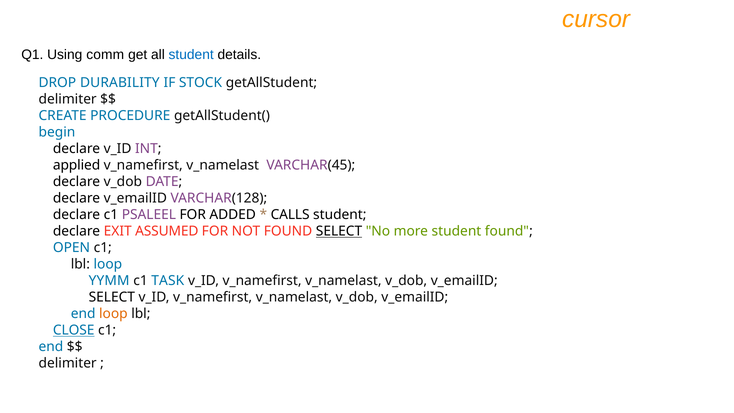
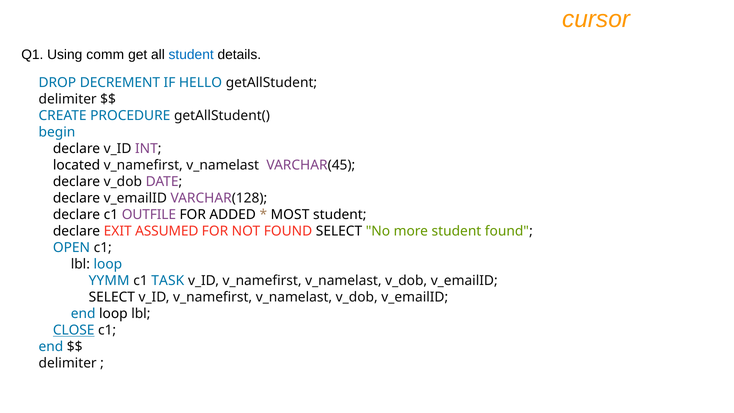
DURABILITY: DURABILITY -> DECREMENT (120, 83)
STOCK: STOCK -> HELLO (200, 83)
applied: applied -> located (77, 165)
PSALEEL: PSALEEL -> OUTFILE (149, 215)
CALLS: CALLS -> MOST (290, 215)
SELECT underline: present -> none (339, 231)
loop colour: orange -> black (113, 314)
